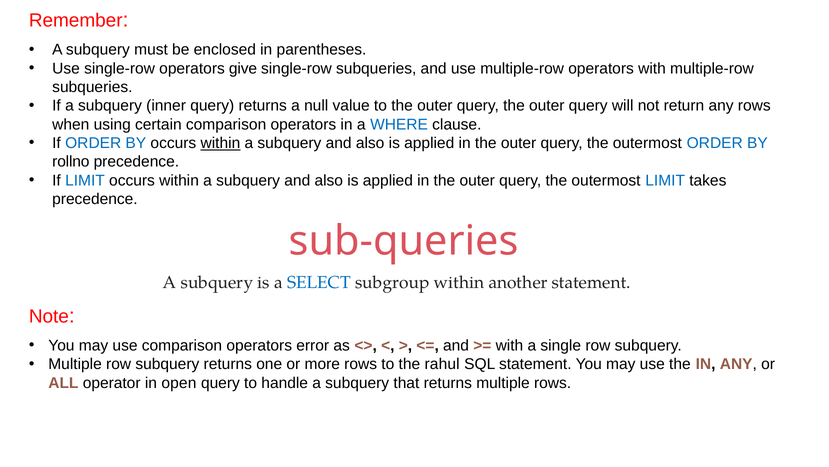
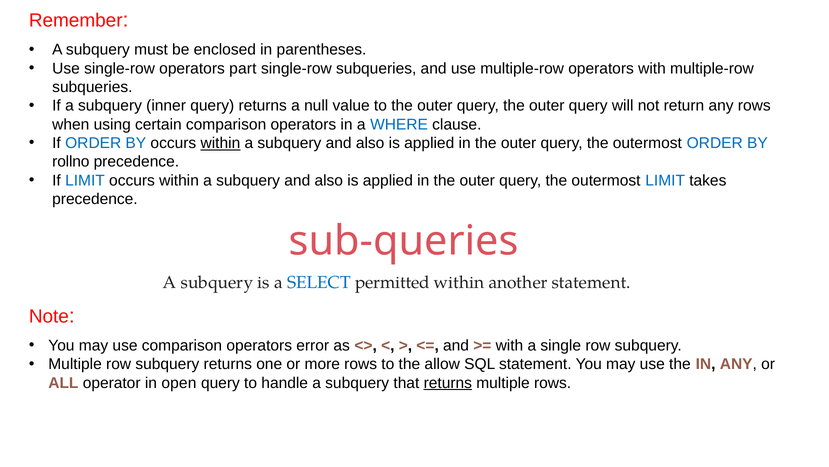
give: give -> part (243, 68)
subgroup: subgroup -> permitted (392, 282)
rahul: rahul -> allow (442, 364)
returns underline: none -> present (448, 382)
